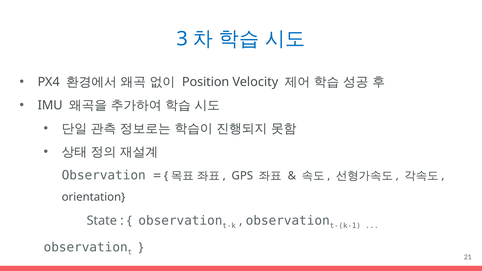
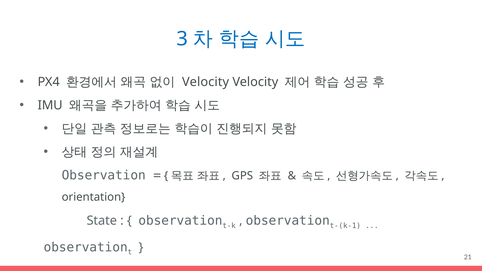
Position: Position -> Velocity (206, 82)
